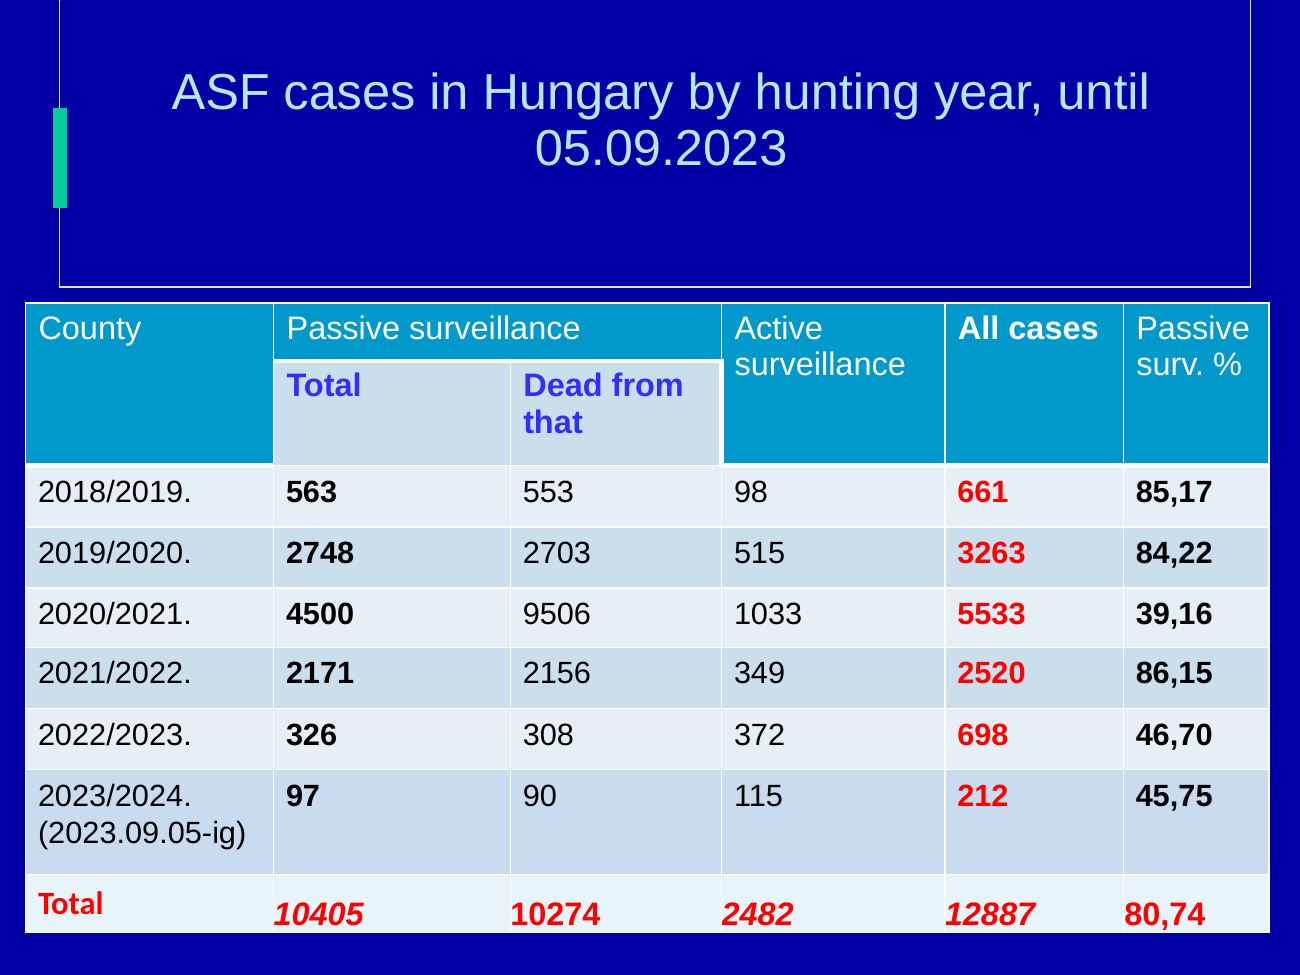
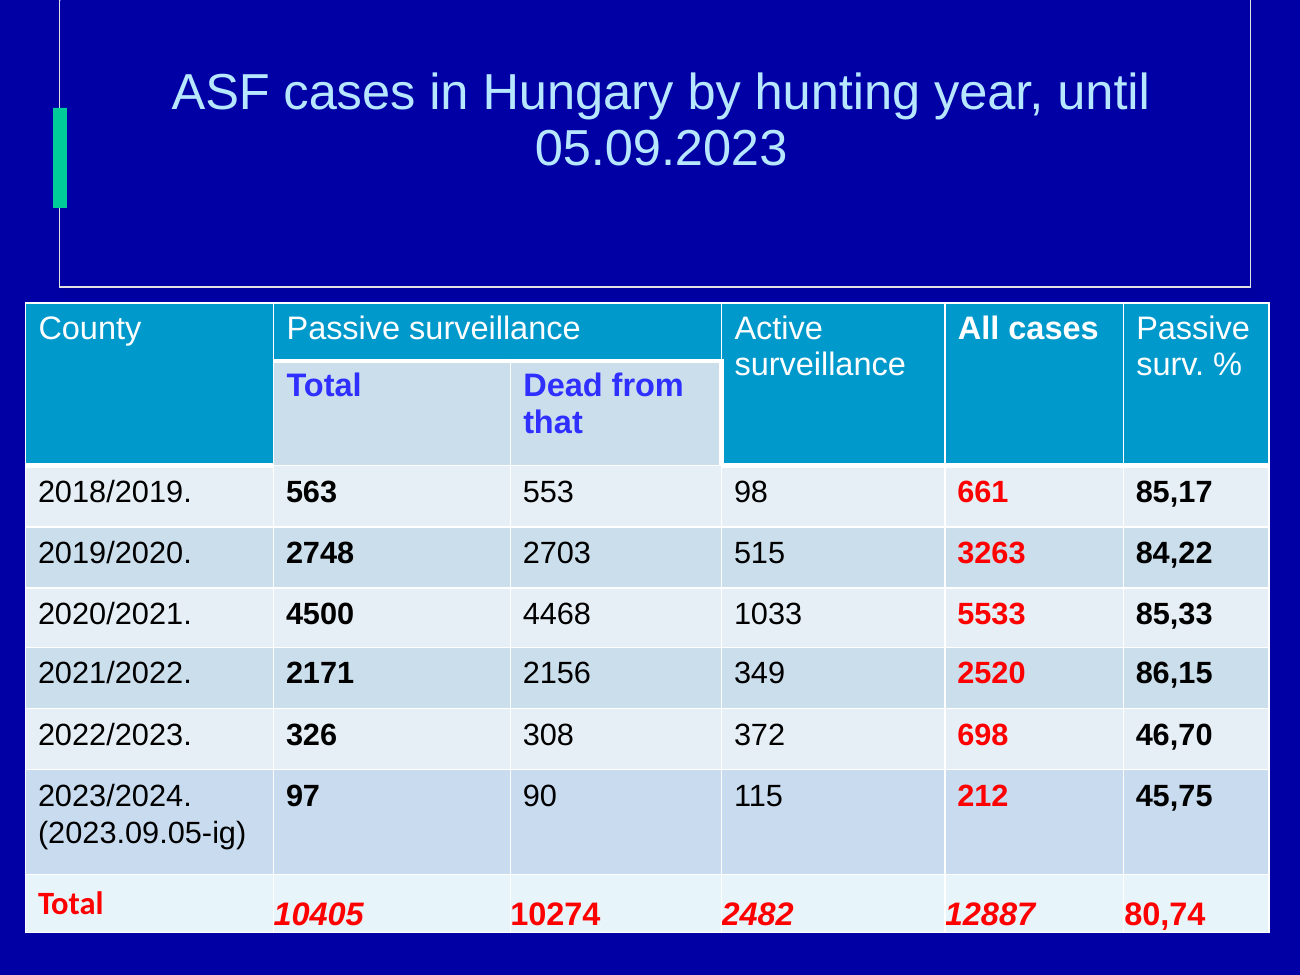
9506: 9506 -> 4468 (557, 614)
39,16: 39,16 -> 85,33 (1174, 614)
